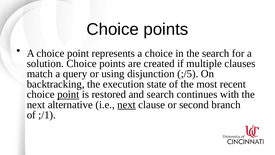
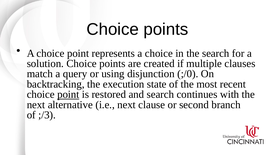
;/5: ;/5 -> ;/0 (188, 74)
next underline: present -> none (127, 105)
;/1: ;/1 -> ;/3 (47, 115)
